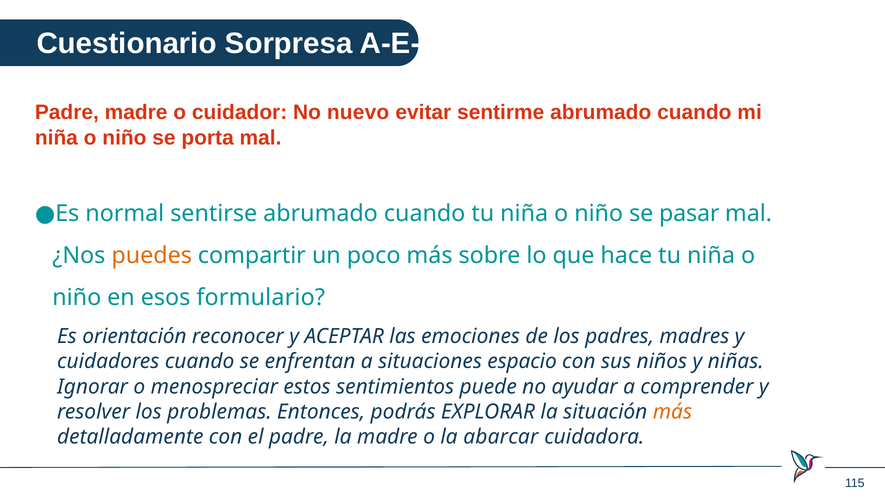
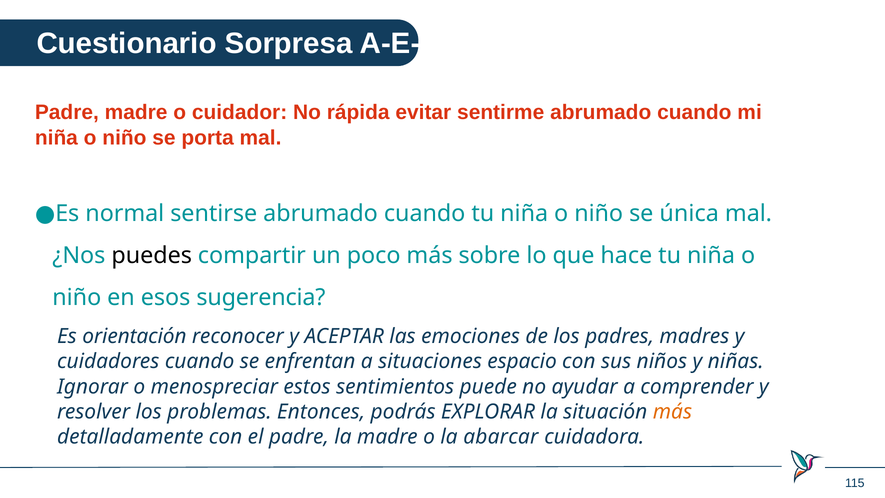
nuevo: nuevo -> rápida (358, 112)
pasar: pasar -> única (689, 214)
puedes colour: orange -> black (152, 256)
formulario: formulario -> sugerencia (261, 298)
